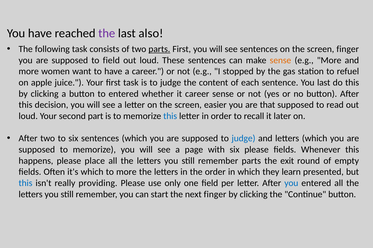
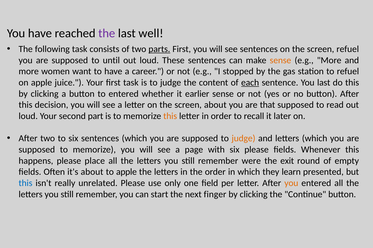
also: also -> well (151, 33)
screen finger: finger -> refuel (348, 49)
to field: field -> until (111, 60)
each underline: none -> present (250, 83)
it career: career -> earlier (197, 94)
screen easier: easier -> about (215, 105)
this colour: blue -> orange (170, 116)
judge colour: blue -> orange (243, 139)
remember parts: parts -> were (251, 161)
it's which: which -> about (92, 172)
to more: more -> apple (126, 172)
providing: providing -> unrelated (98, 184)
you colour: blue -> orange (291, 184)
